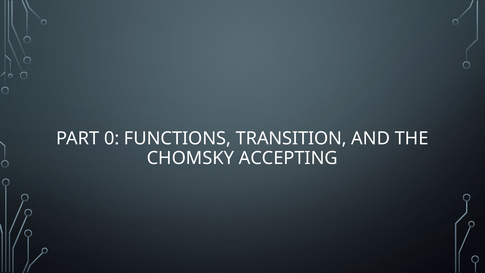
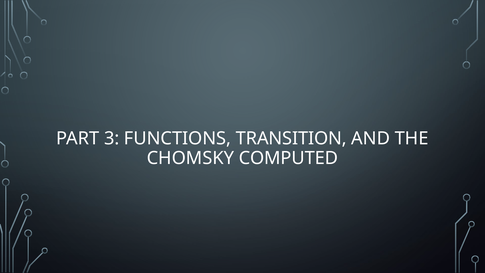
0: 0 -> 3 (112, 139)
ACCEPTING: ACCEPTING -> COMPUTED (288, 158)
